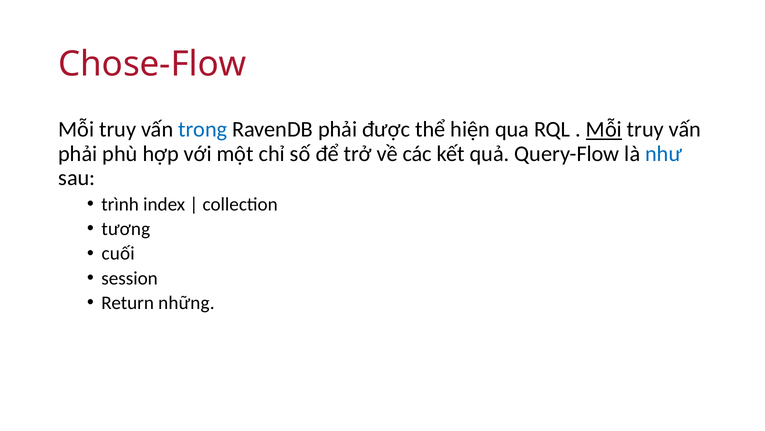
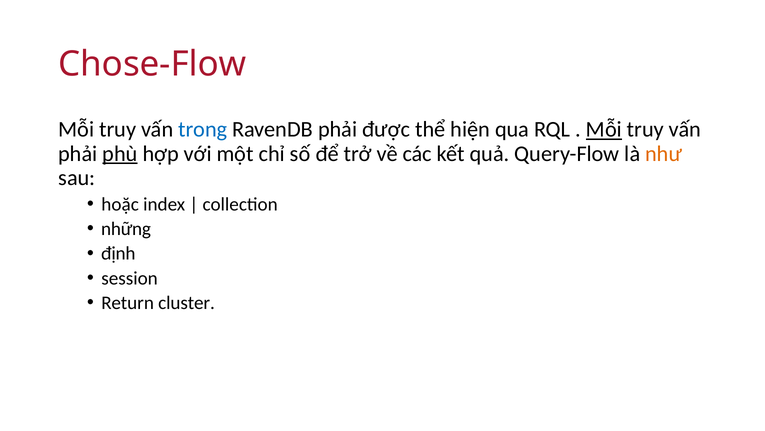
phù underline: none -> present (120, 153)
như colour: blue -> orange (664, 153)
trình: trình -> hoặc (120, 204)
tương: tương -> những (126, 229)
cuối: cuối -> định (118, 253)
những: những -> cluster (187, 302)
